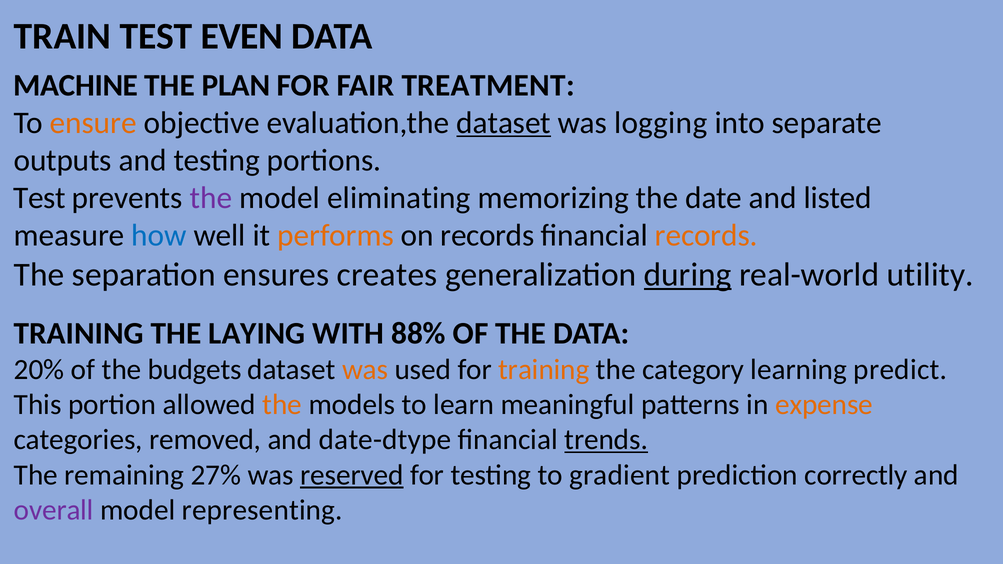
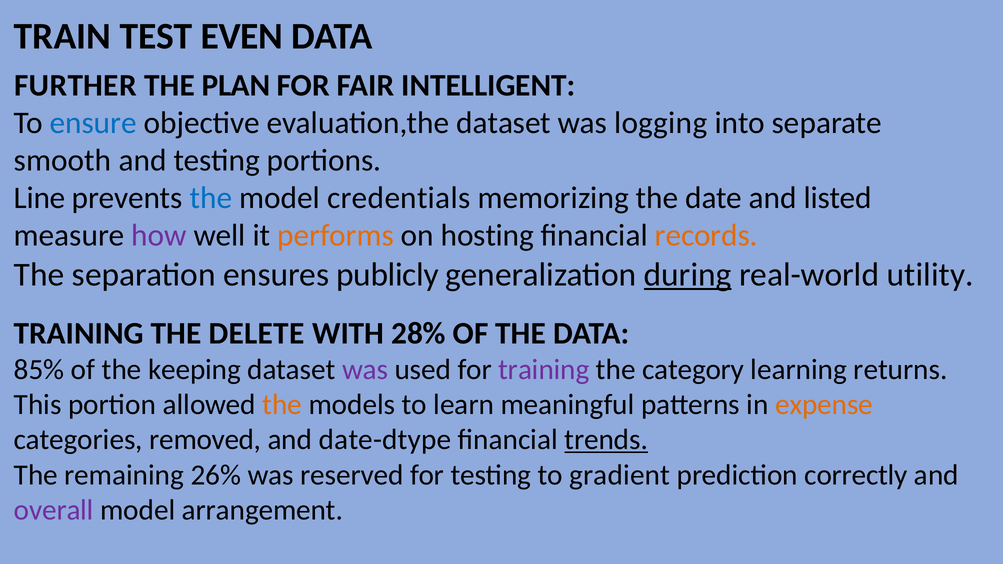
MACHINE: MACHINE -> FURTHER (75, 85)
TREATMENT: TREATMENT -> INTELLIGENT (488, 85)
ensure colour: orange -> blue (93, 123)
dataset underline: present -> none (504, 123)
outputs: outputs -> smooth (63, 160)
Test: Test -> Line (40, 198)
the colour: purple -> blue (211, 198)
eliminating: eliminating -> credentials (399, 198)
how colour: blue -> purple (159, 236)
on records: records -> hosting (487, 236)
creates: creates -> publicly (387, 275)
LAYING: LAYING -> DELETE (257, 333)
88%: 88% -> 28% (419, 333)
20%: 20% -> 85% (39, 370)
budgets: budgets -> keeping (194, 370)
was colour: orange -> purple (365, 370)
training colour: orange -> purple (544, 370)
predict: predict -> returns (900, 370)
27%: 27% -> 26% (216, 475)
reserved underline: present -> none (352, 475)
representing: representing -> arrangement (262, 510)
